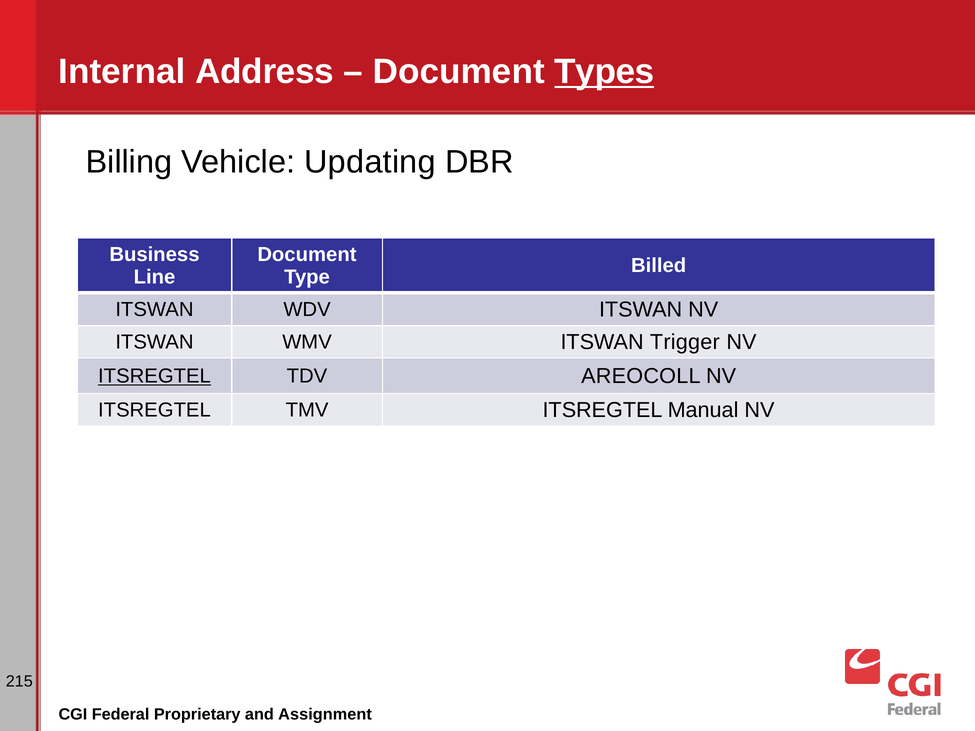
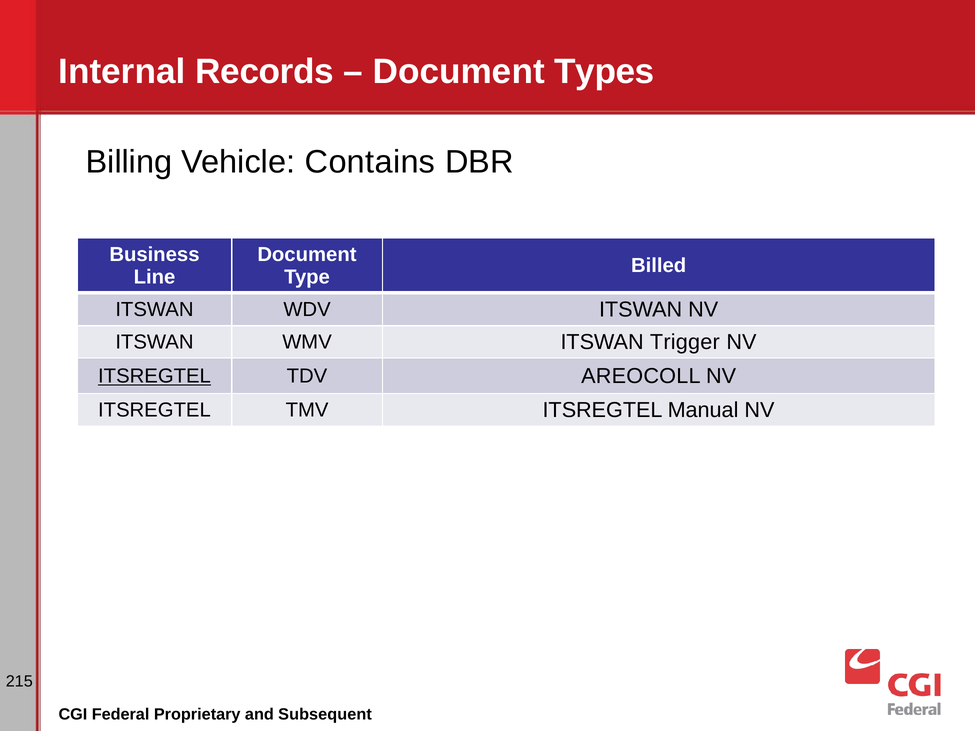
Address: Address -> Records (265, 72)
Types underline: present -> none (604, 72)
Updating: Updating -> Contains (370, 162)
Assignment: Assignment -> Subsequent (325, 714)
